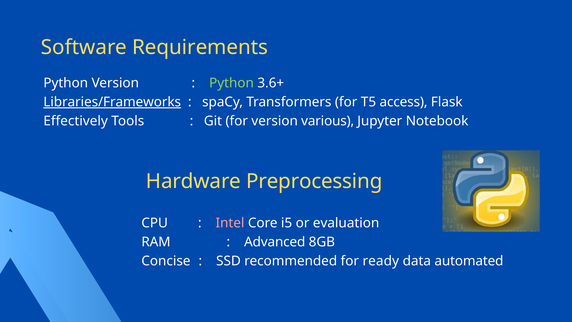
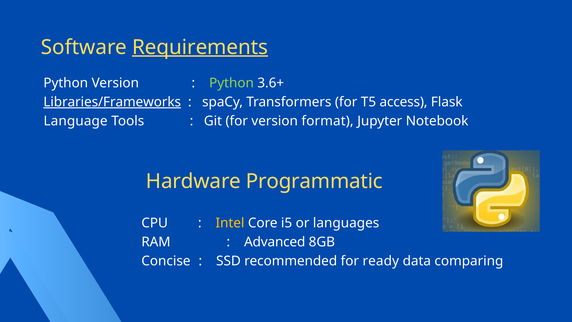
Requirements underline: none -> present (200, 47)
Effectively: Effectively -> Language (76, 121)
various: various -> format (328, 121)
Preprocessing: Preprocessing -> Programmatic (314, 181)
Intel colour: pink -> yellow (230, 223)
evaluation: evaluation -> languages (346, 223)
automated: automated -> comparing (469, 261)
